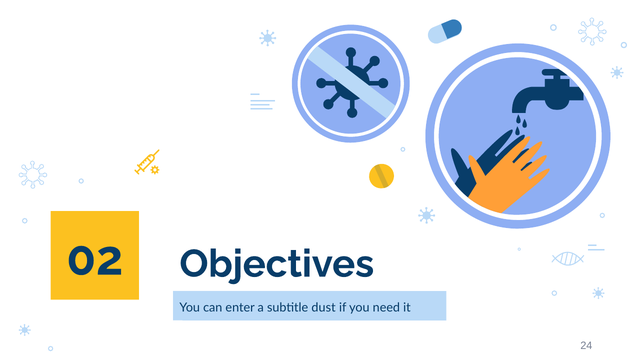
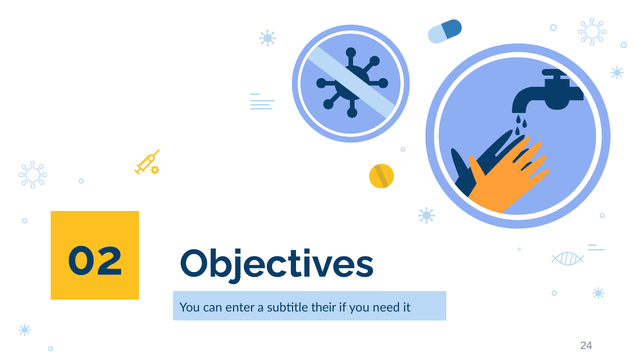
dust: dust -> their (324, 307)
